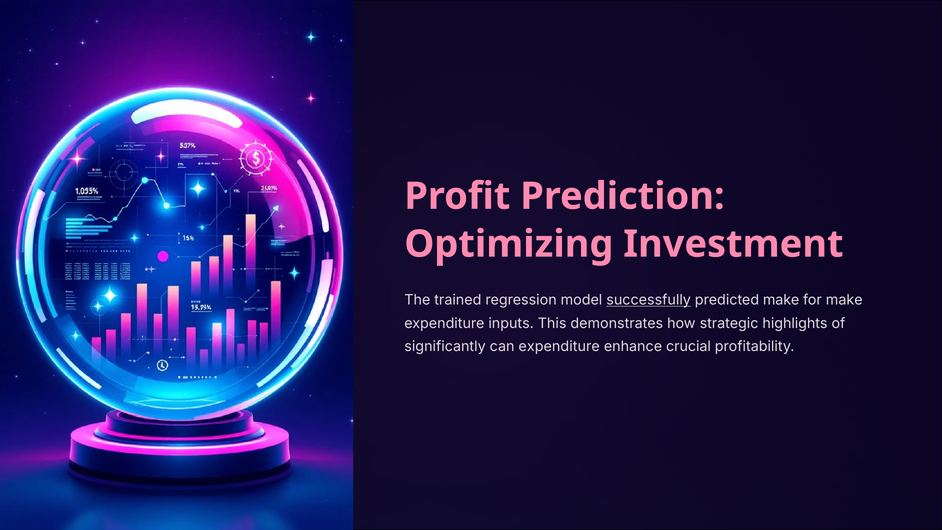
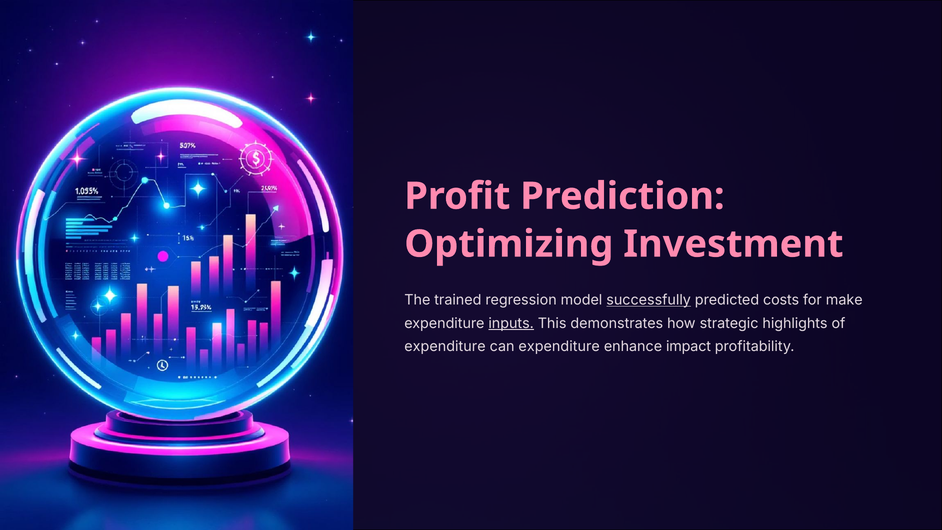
predicted make: make -> costs (781, 300)
inputs underline: none -> present (511, 323)
significantly: significantly -> expenditure (445, 347)
crucial: crucial -> impact (689, 347)
